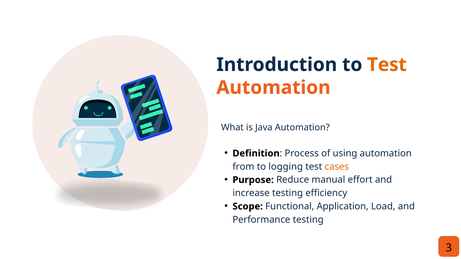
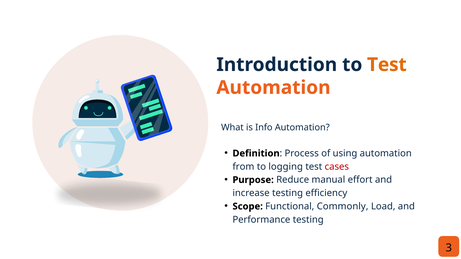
Java: Java -> Info (264, 128)
cases colour: orange -> red (337, 167)
Application: Application -> Commonly (343, 207)
